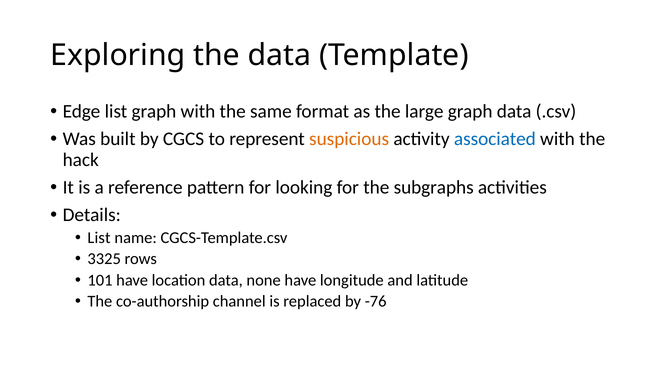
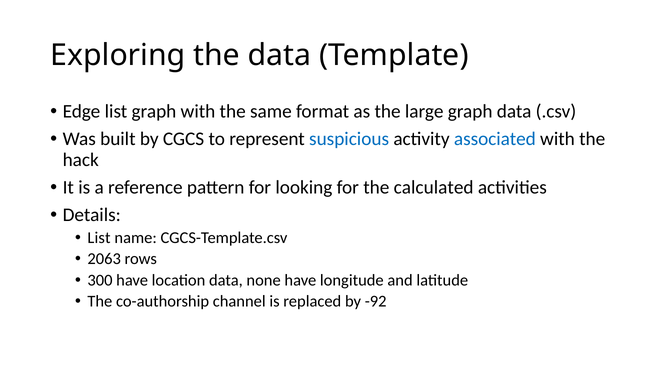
suspicious colour: orange -> blue (349, 139)
subgraphs: subgraphs -> calculated (434, 188)
3325: 3325 -> 2063 (104, 259)
101: 101 -> 300 (100, 280)
-76: -76 -> -92 (376, 302)
